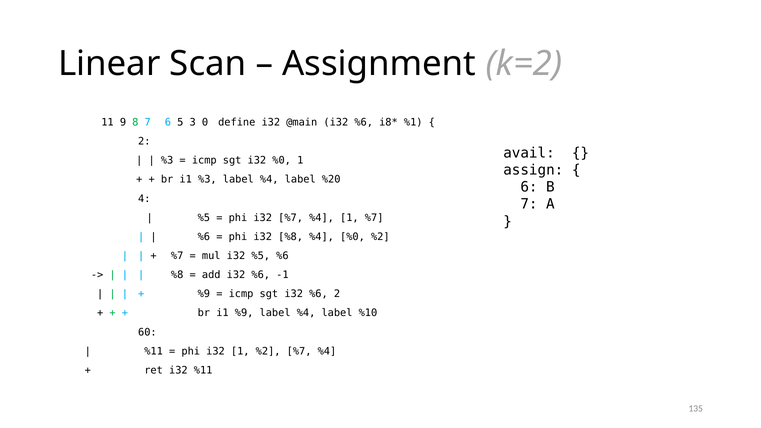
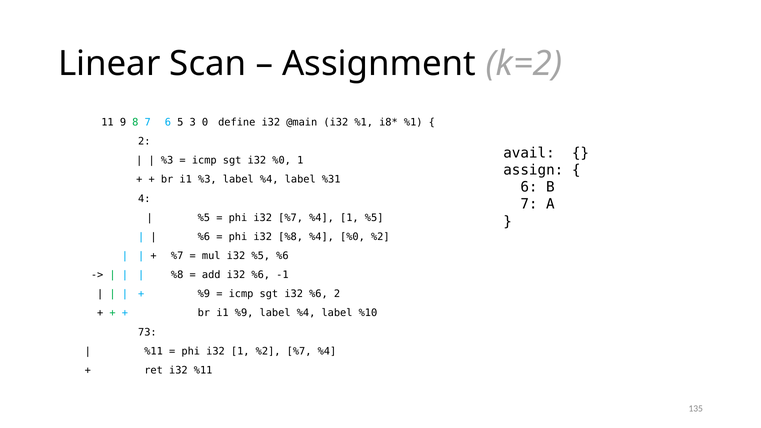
@main i32 %6: %6 -> %1 (364, 122)
%20: %20 -> %31 (331, 180)
1 %7: %7 -> %5 (374, 218)
60: 60 -> 73 (147, 332)
